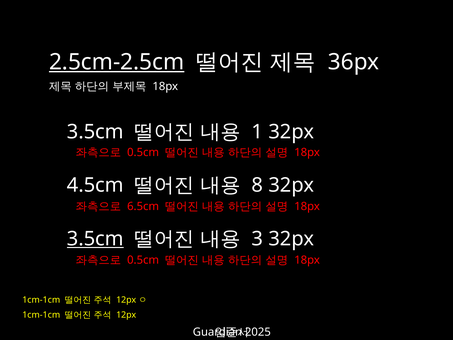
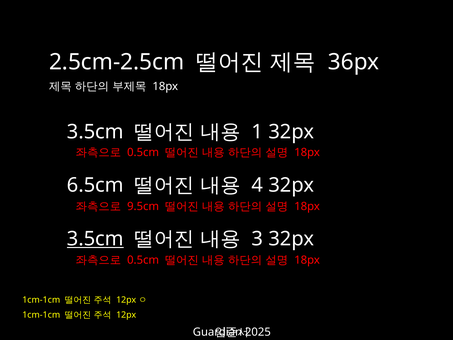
2.5cm-2.5cm underline: present -> none (117, 62)
4.5cm: 4.5cm -> 6.5cm (95, 185)
8: 8 -> 4 (257, 185)
6.5cm: 6.5cm -> 9.5cm (143, 206)
